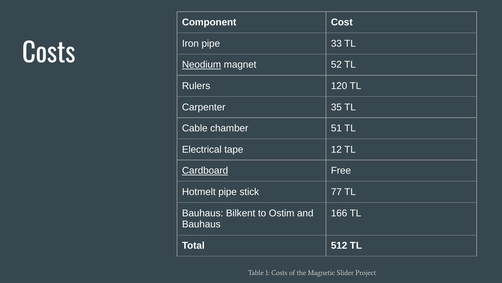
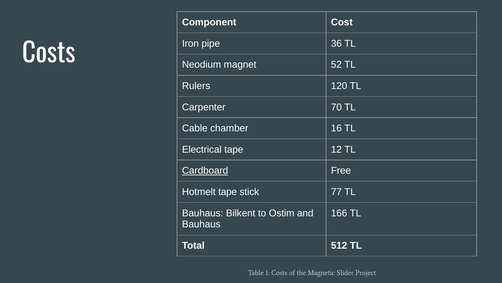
33: 33 -> 36 (336, 43)
Neodium underline: present -> none (202, 65)
35: 35 -> 70 (336, 107)
51: 51 -> 16 (336, 128)
Hotmelt pipe: pipe -> tape (228, 192)
